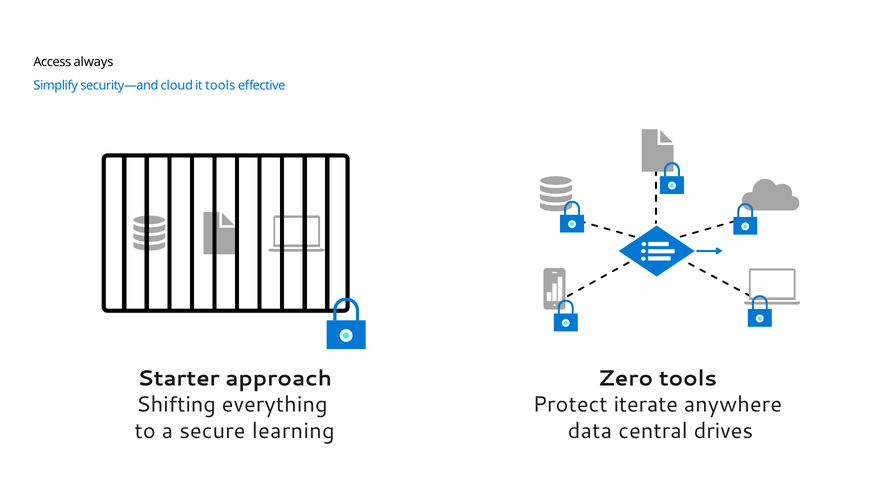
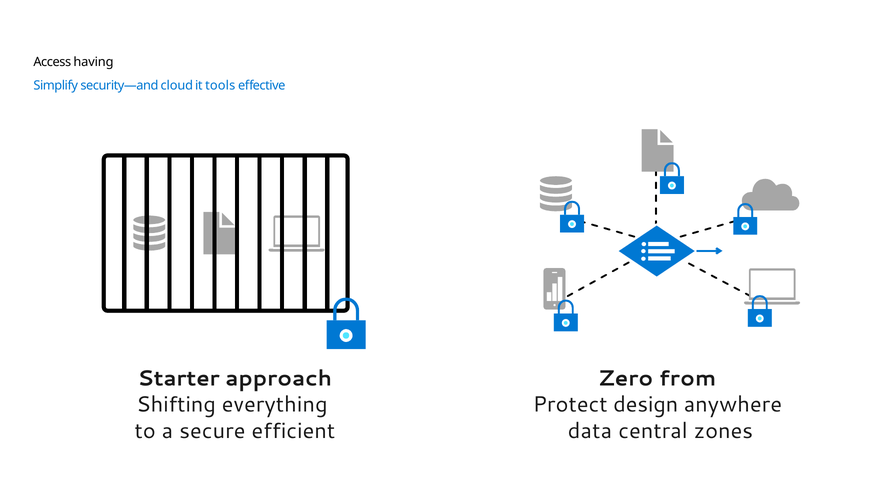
always: always -> having (93, 62)
Zero tools: tools -> from (688, 379)
iterate: iterate -> design (646, 405)
learning: learning -> efficient (293, 431)
drives: drives -> zones (723, 431)
